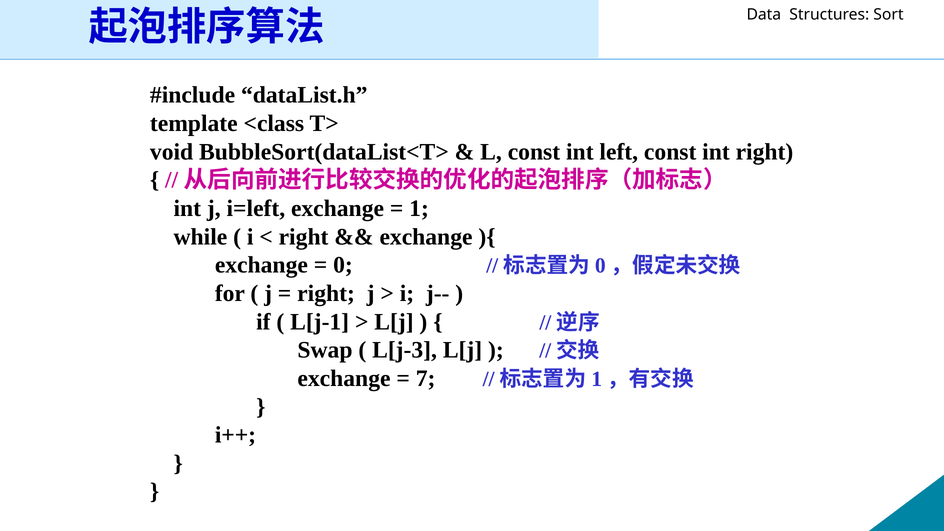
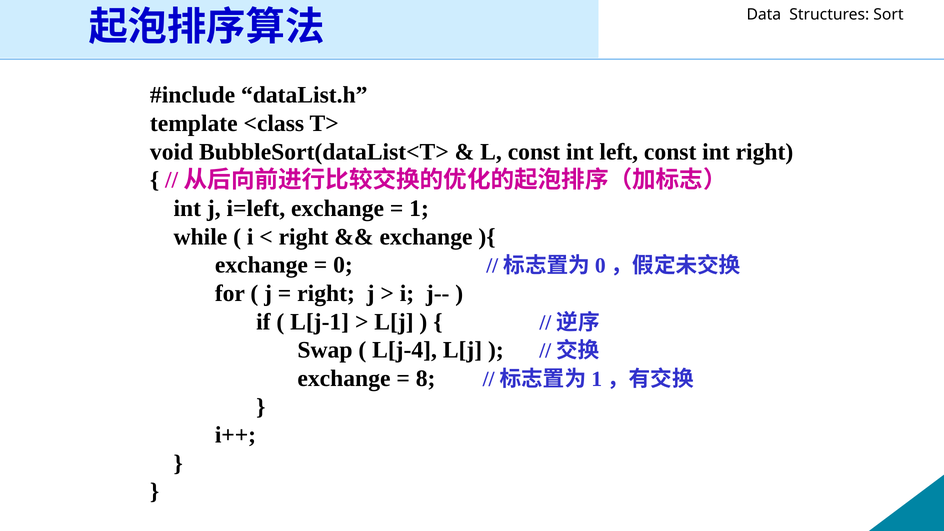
L[j-3: L[j-3 -> L[j-4 (405, 350)
7: 7 -> 8 (426, 378)
